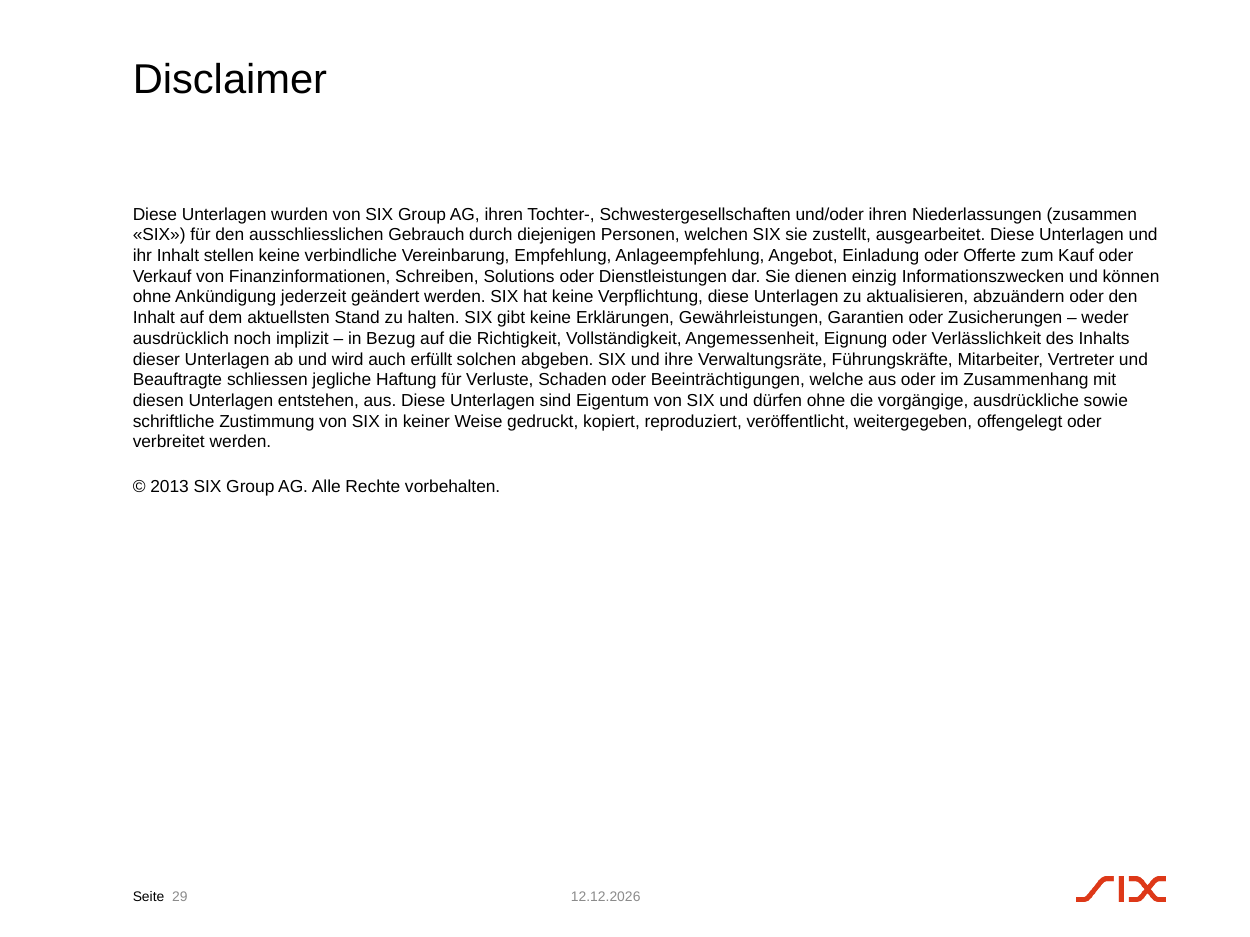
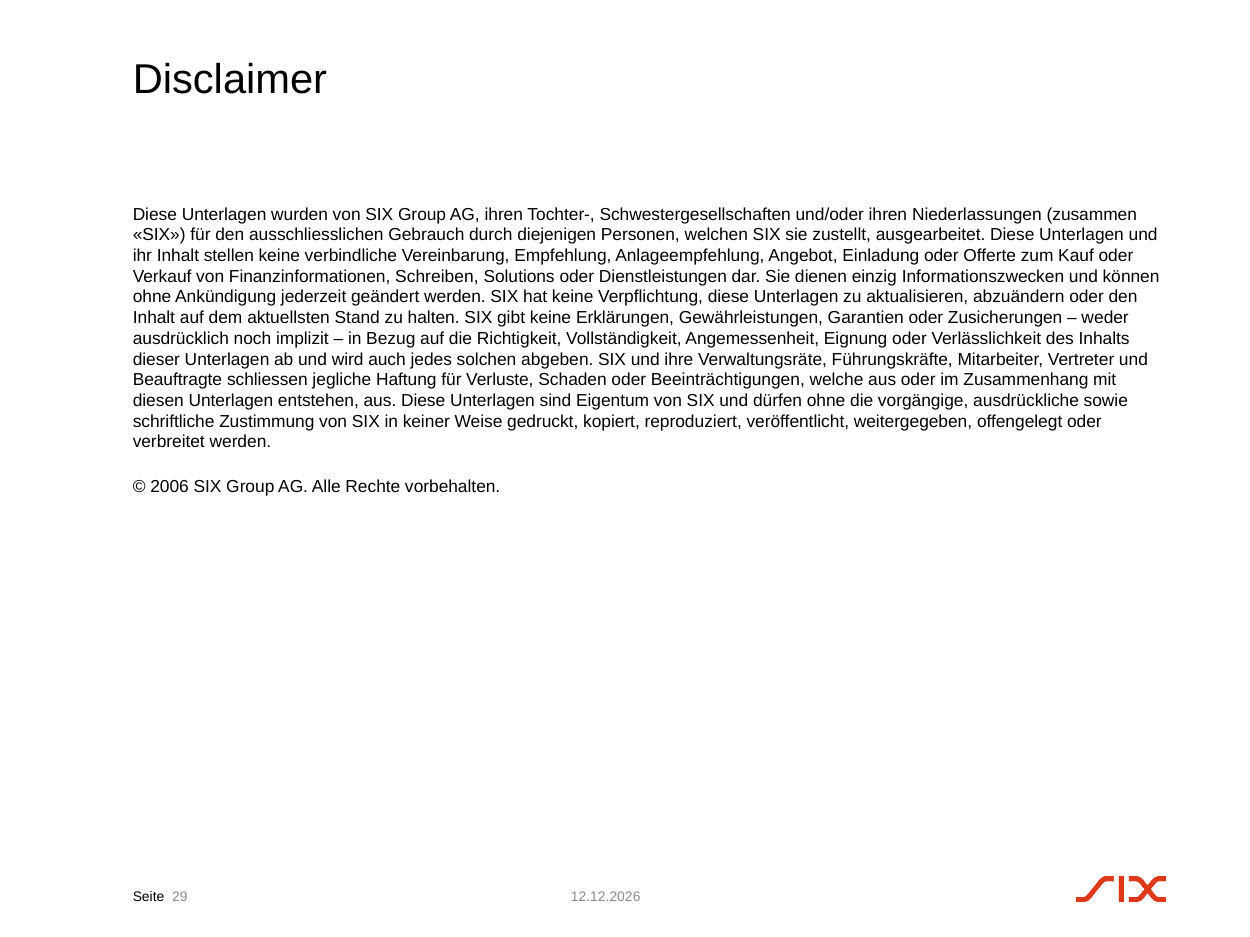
erfüllt: erfüllt -> jedes (431, 359)
2013: 2013 -> 2006 (170, 487)
